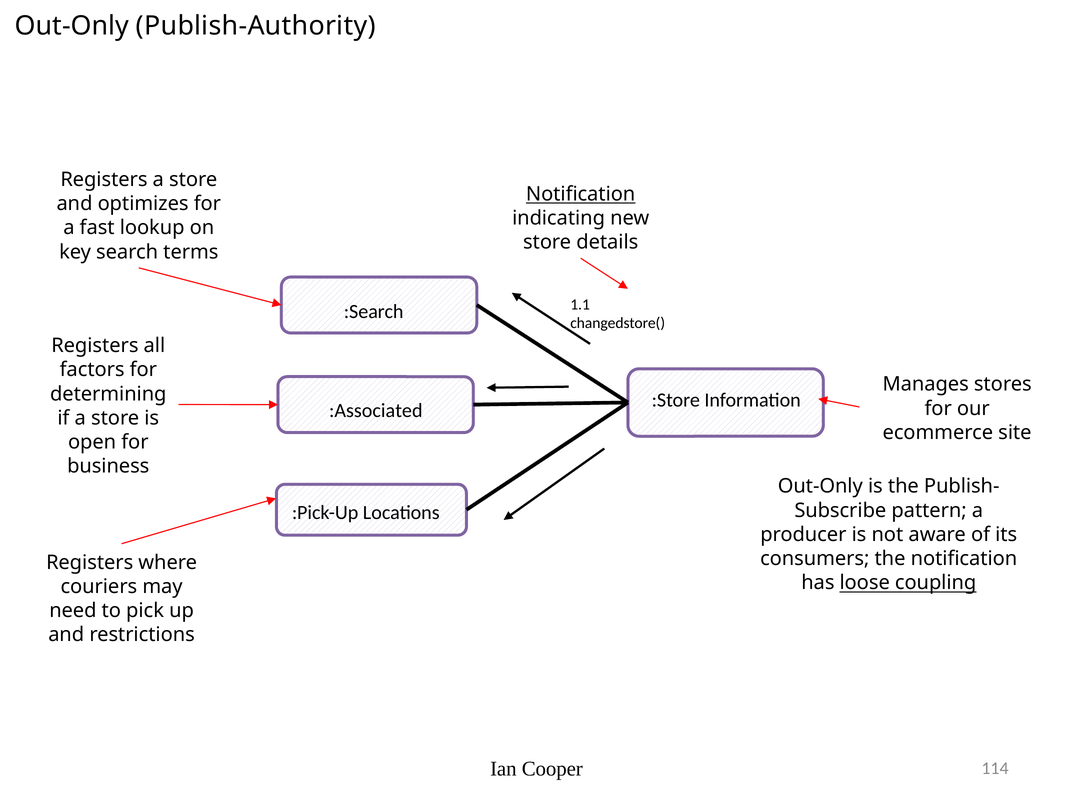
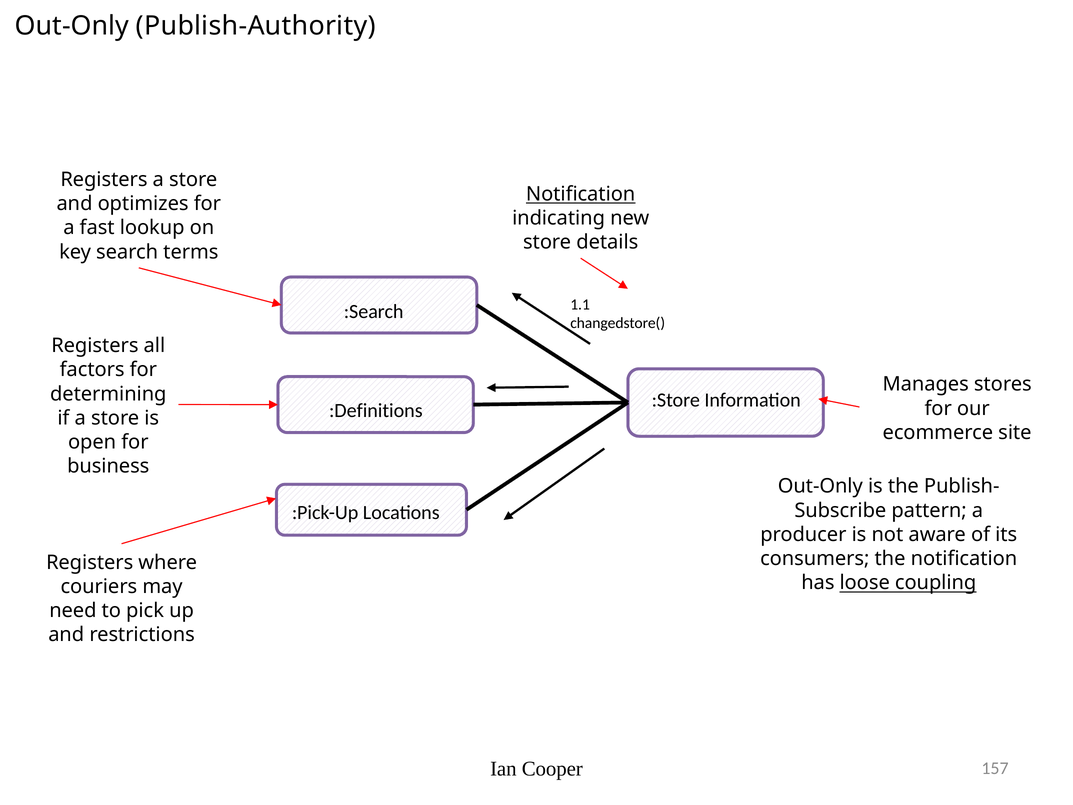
:Associated: :Associated -> :Definitions (376, 411)
114: 114 -> 157 (995, 768)
